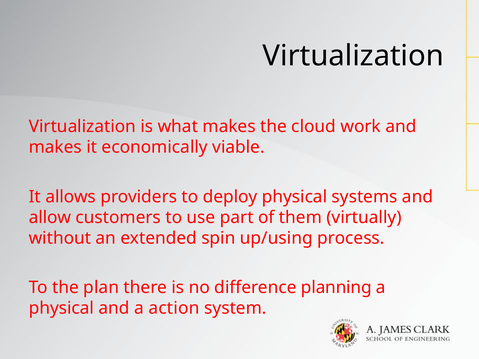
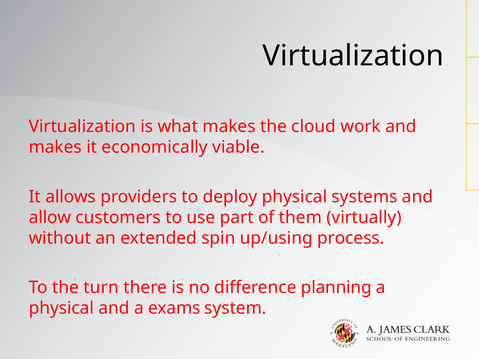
plan: plan -> turn (101, 288)
action: action -> exams (174, 309)
